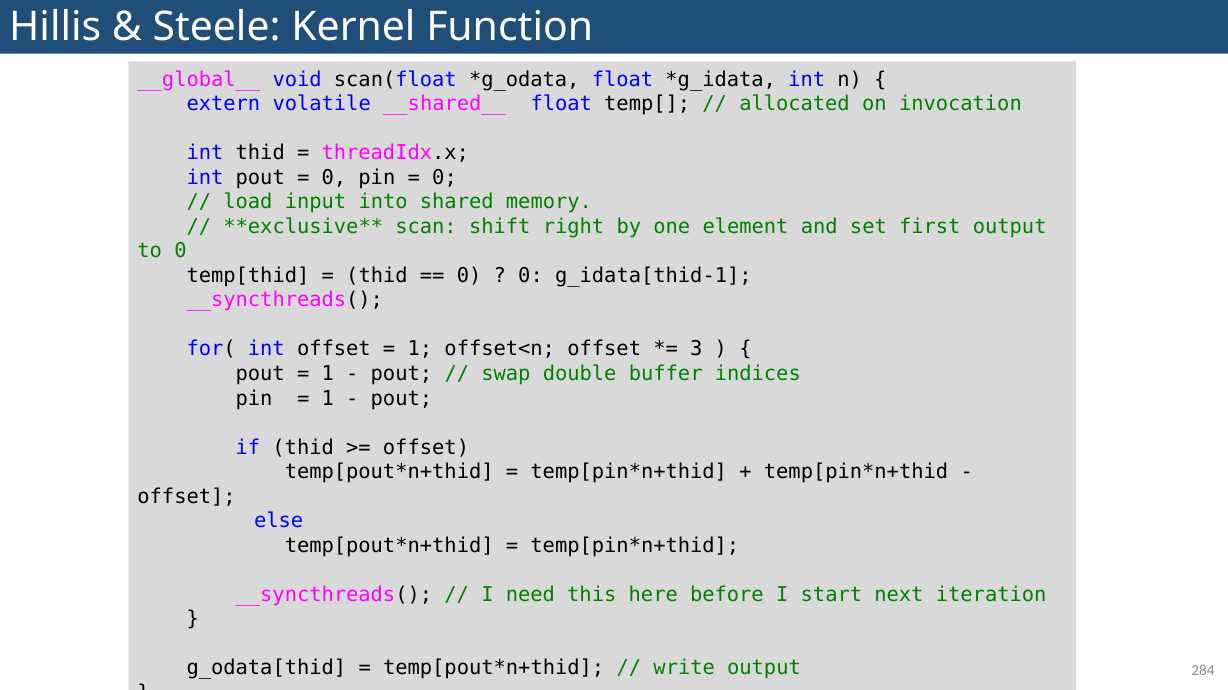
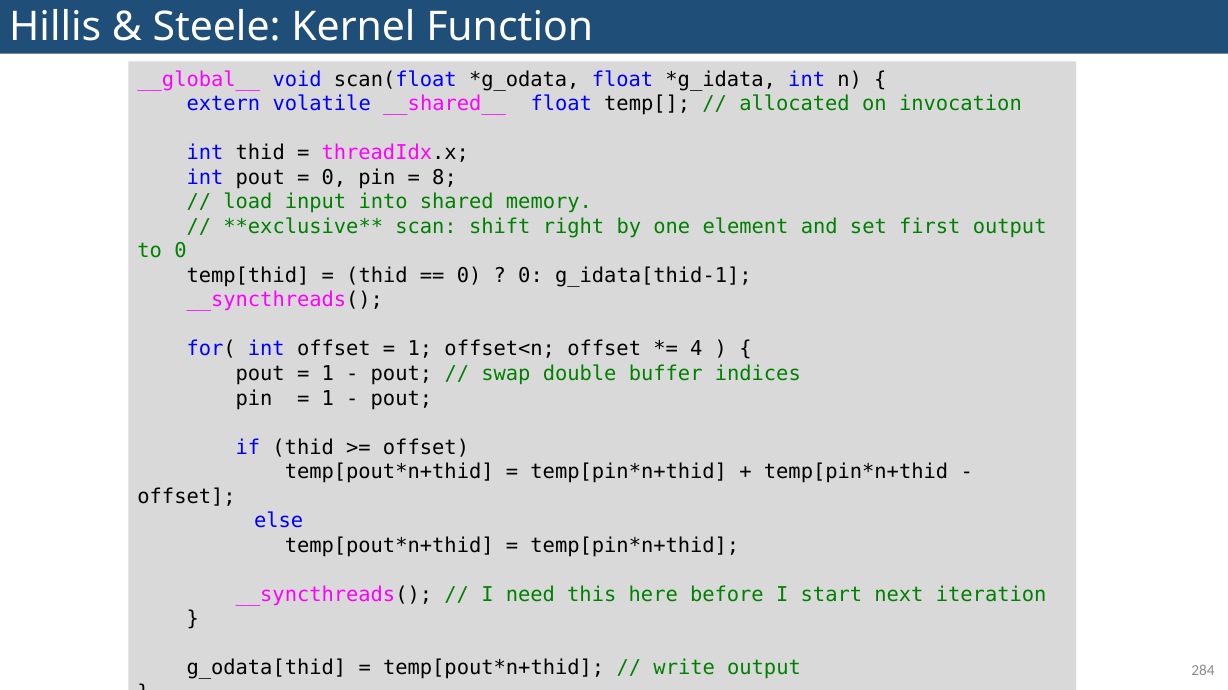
0: 0 -> 8 (445, 178)
3: 3 -> 4 (696, 350)
